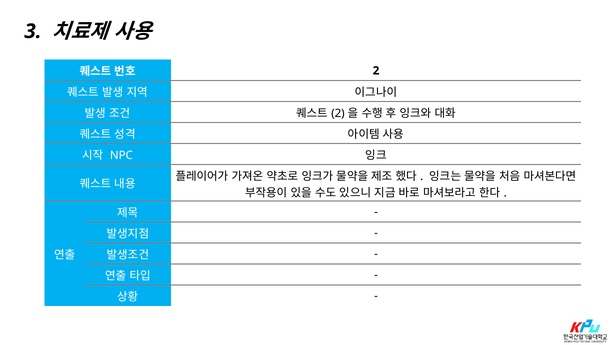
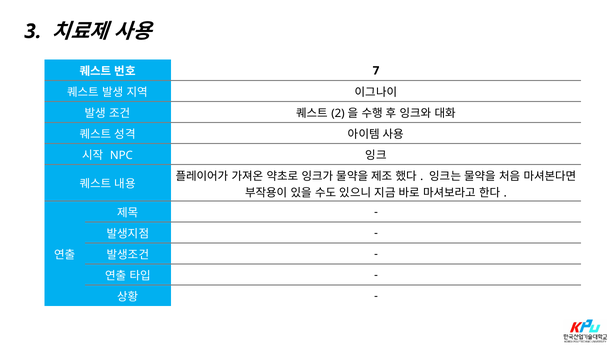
2: 2 -> 7 (376, 71)
